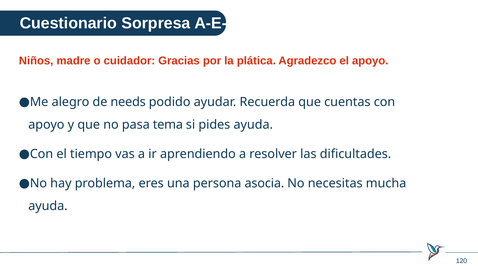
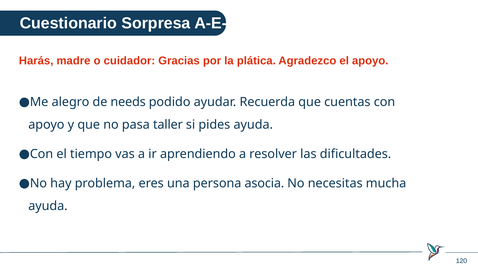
Niños: Niños -> Harás (36, 61)
tema: tema -> taller (168, 125)
